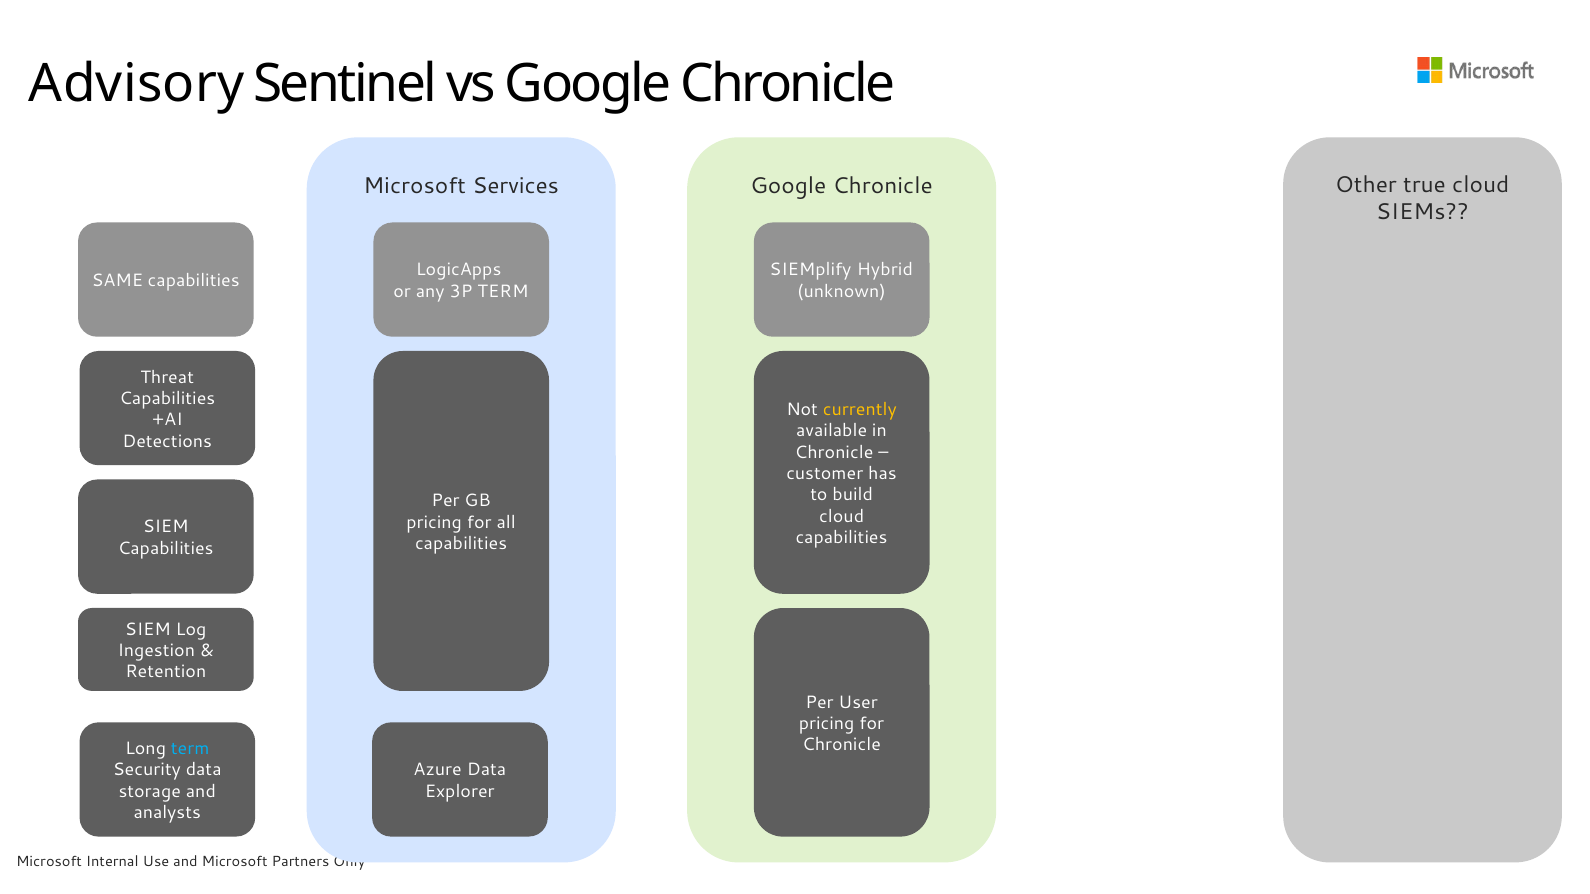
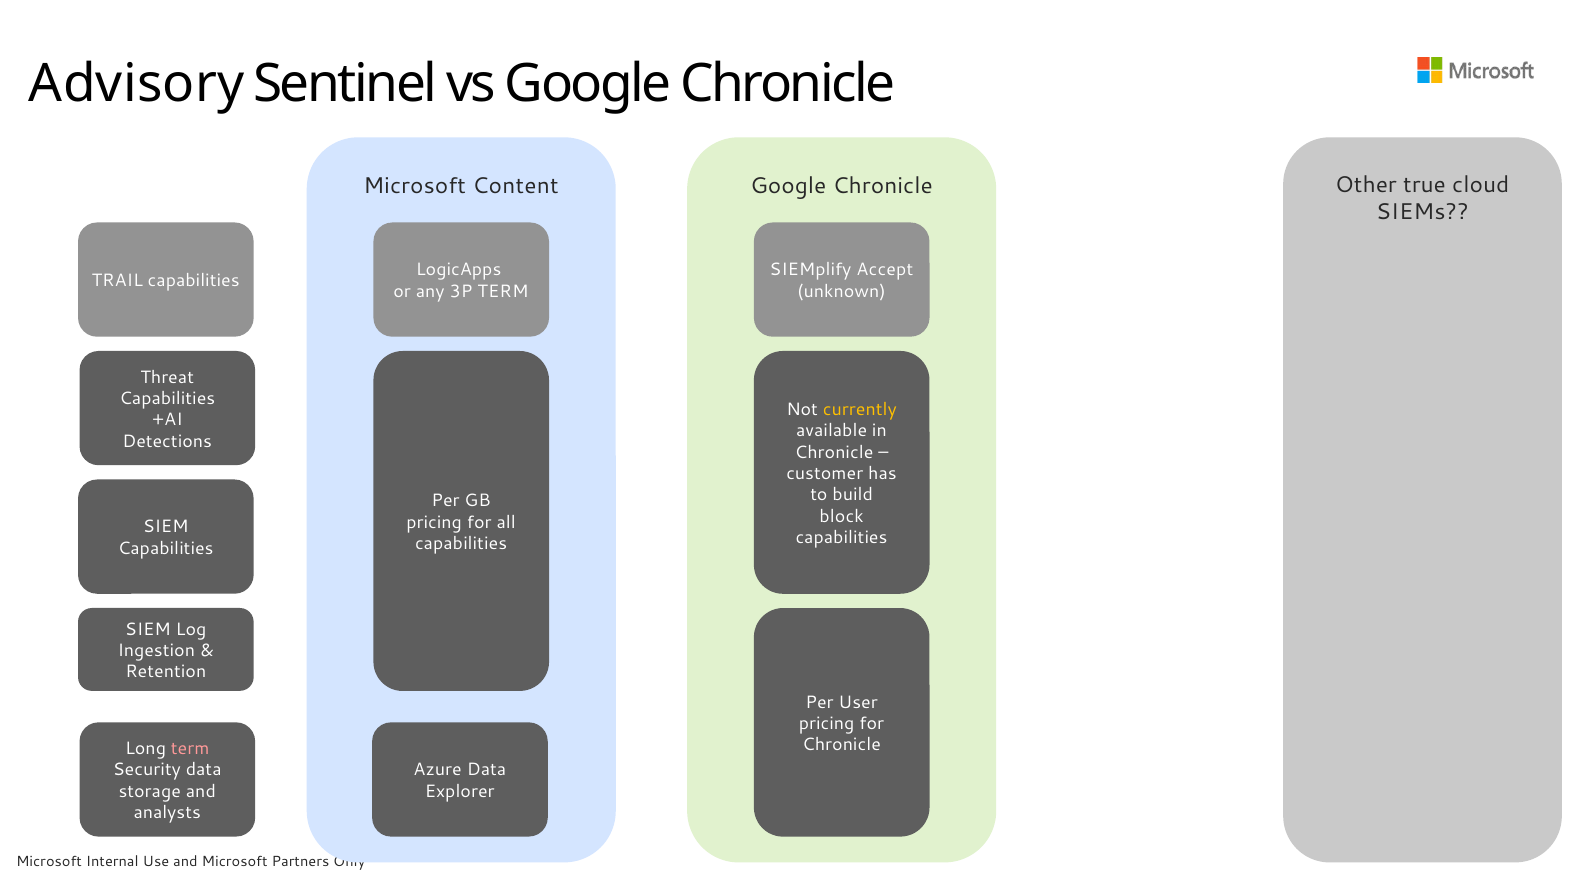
Services: Services -> Content (515, 186)
Hybrid: Hybrid -> Accept (885, 270)
SAME: SAME -> TRAIL (117, 281)
cloud: cloud -> block (842, 517)
term colour: light blue -> pink (190, 749)
